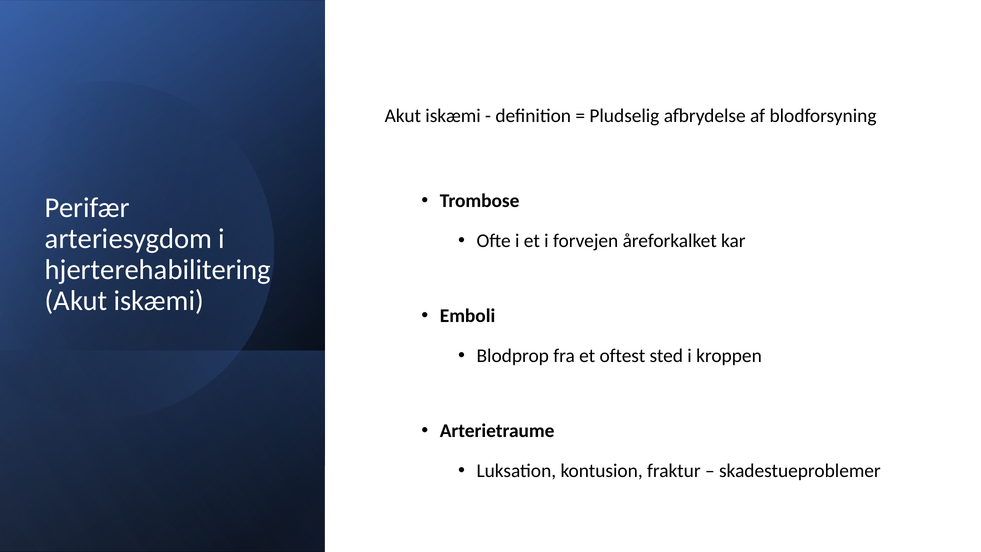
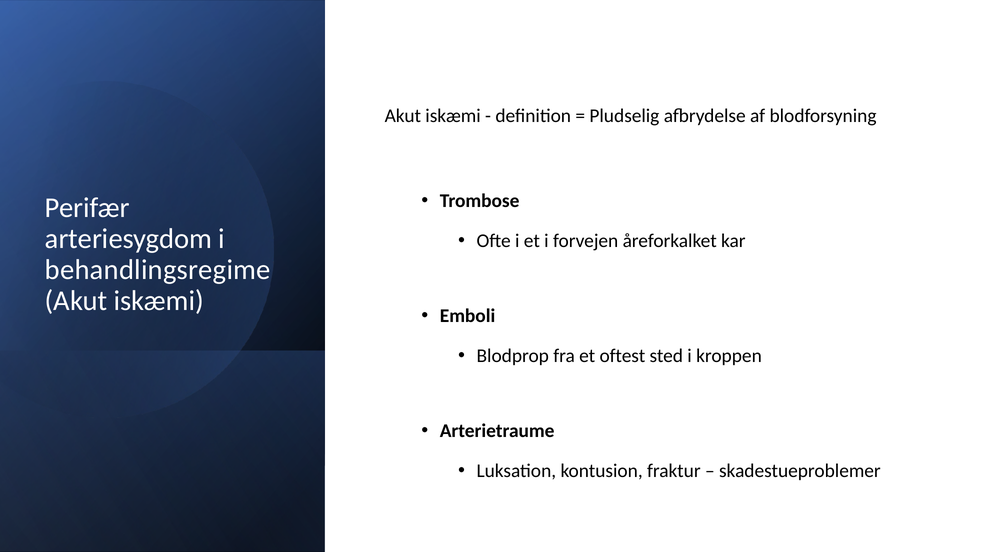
hjerterehabilitering: hjerterehabilitering -> behandlingsregime (158, 270)
